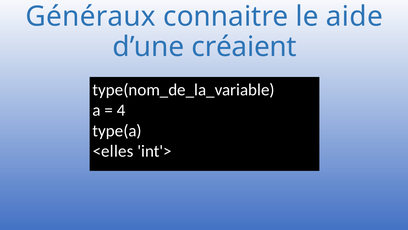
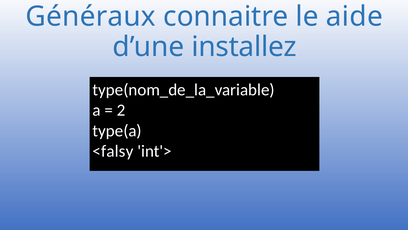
créaient: créaient -> installez (244, 47)
4: 4 -> 2 (121, 110)
<elles: <elles -> <falsy (113, 151)
